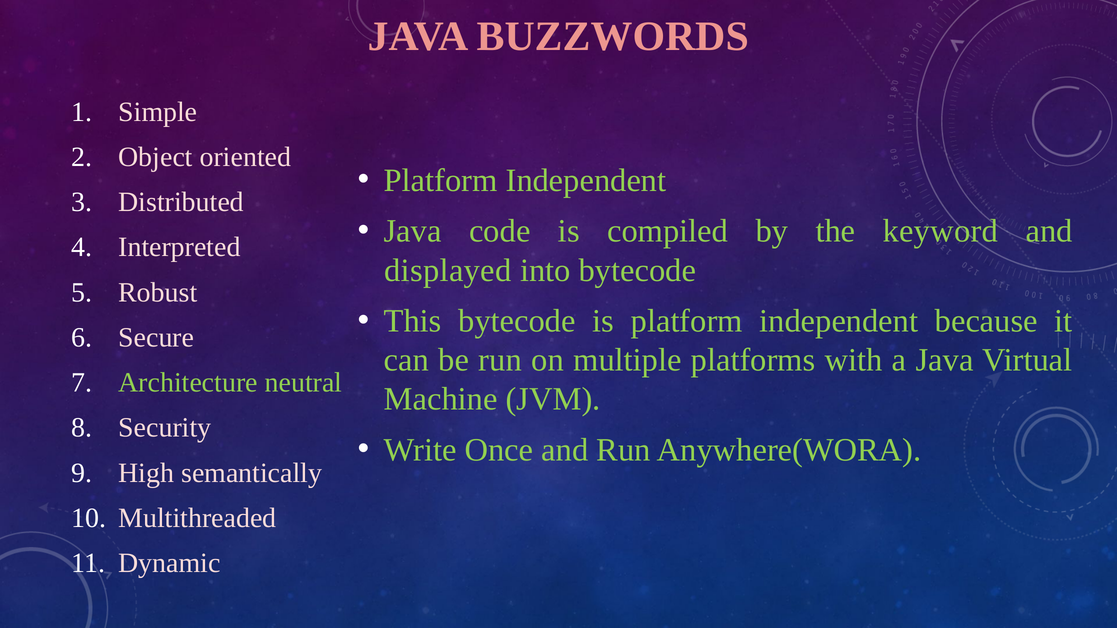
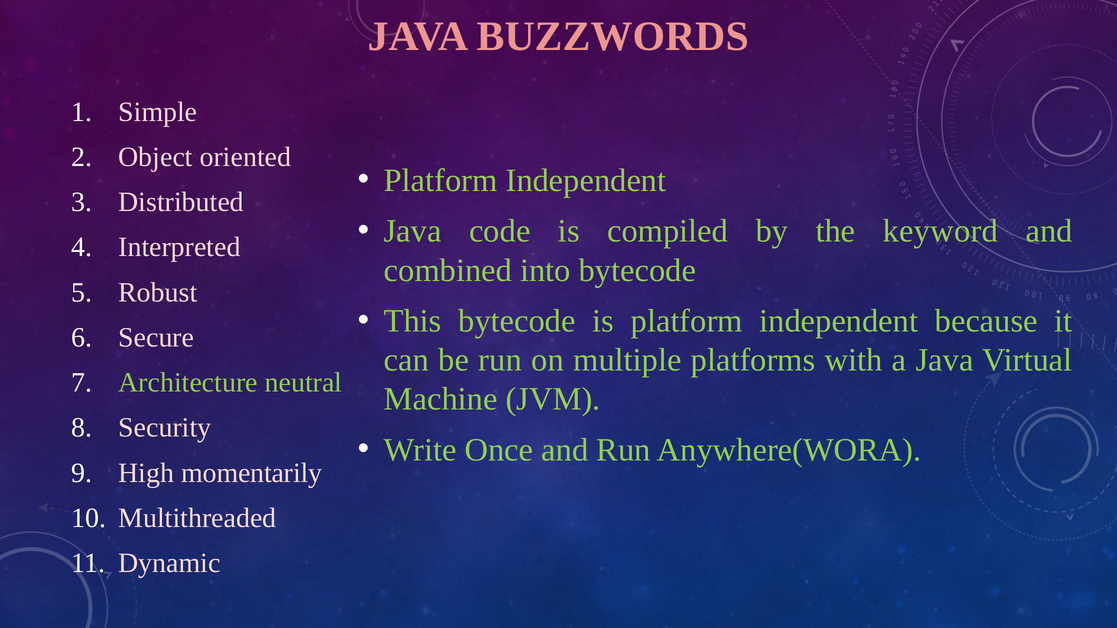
displayed: displayed -> combined (448, 270)
semantically: semantically -> momentarily (252, 473)
